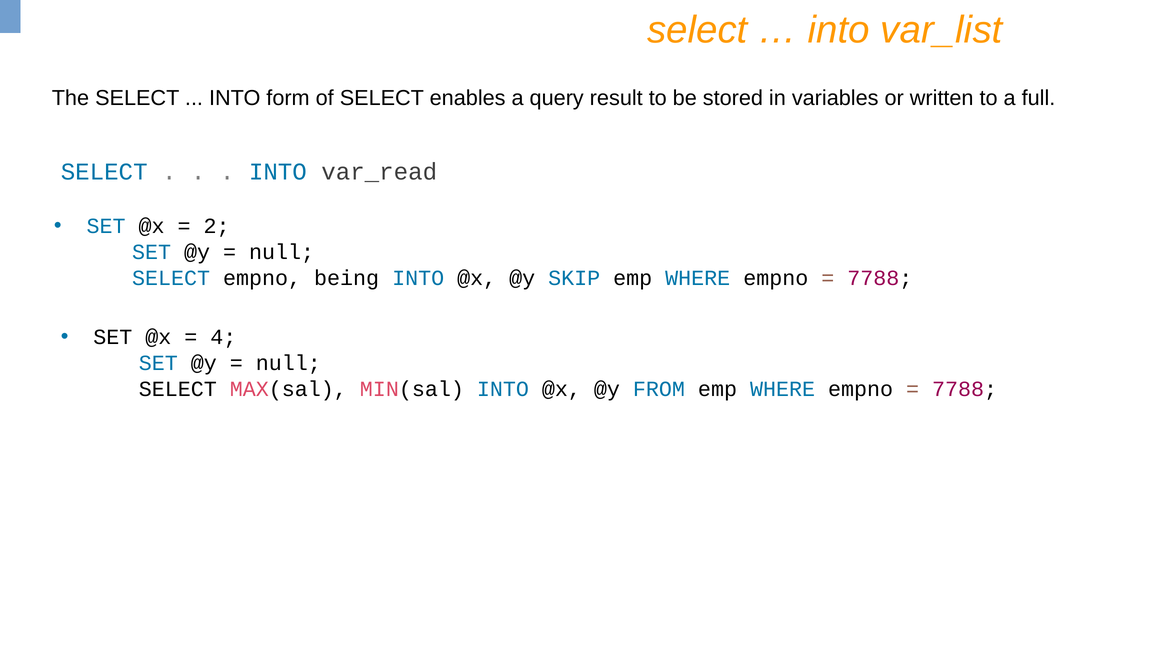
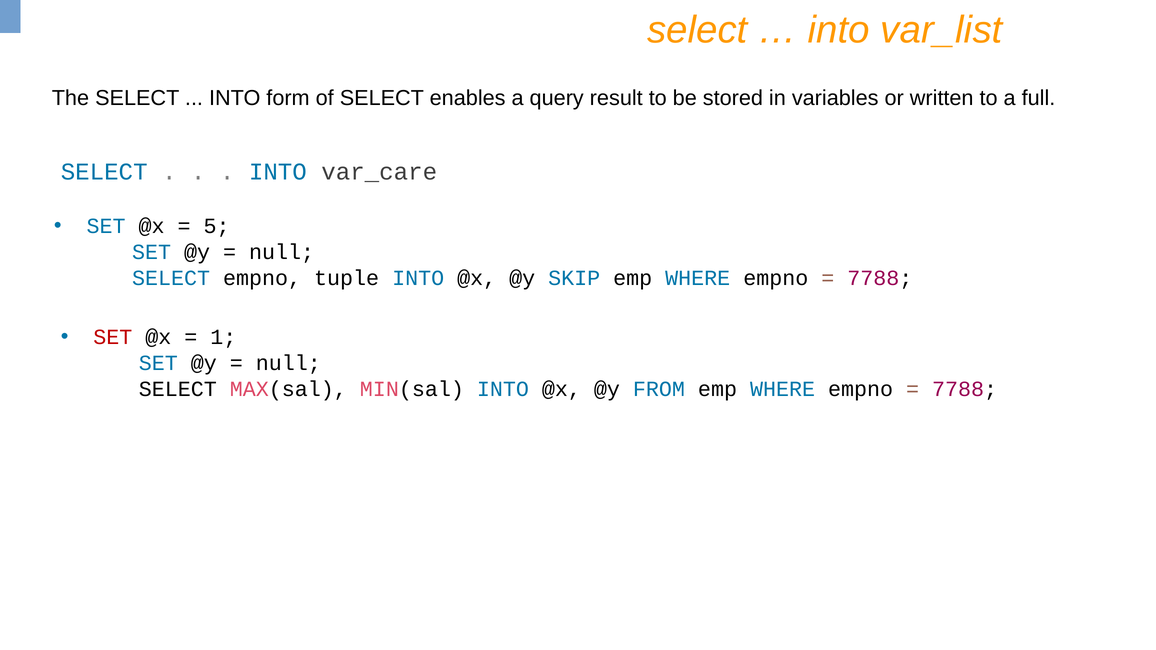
var_read: var_read -> var_care (379, 172)
2: 2 -> 5 (217, 226)
being: being -> tuple (347, 278)
SET colour: black -> red (113, 337)
4: 4 -> 1 (223, 337)
